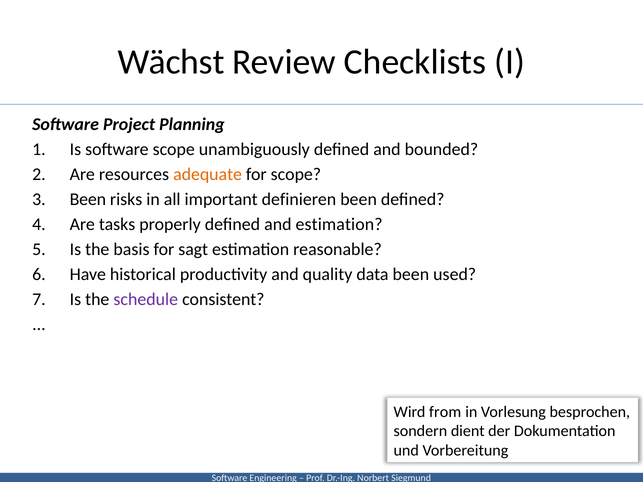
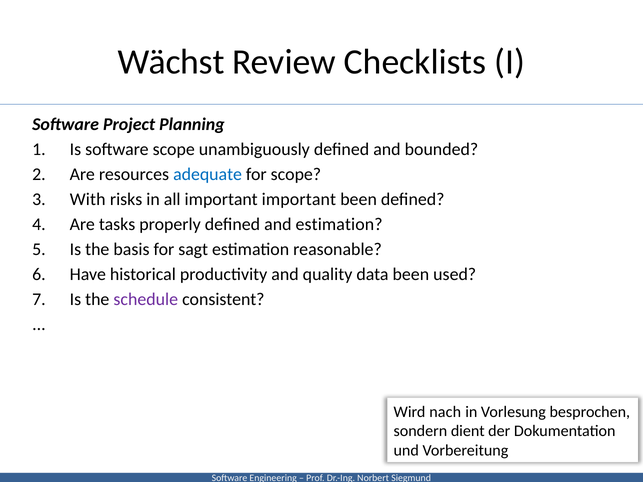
adequate colour: orange -> blue (208, 175)
Been: Been -> With (88, 200)
important definieren: definieren -> important (299, 200)
from: from -> nach (445, 412)
